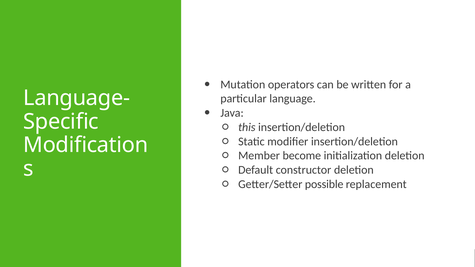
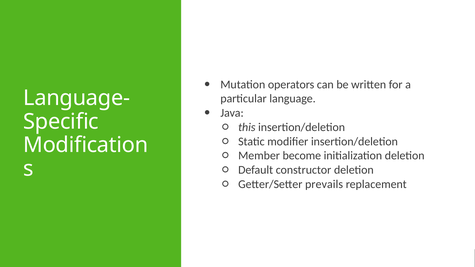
possible: possible -> prevails (324, 184)
